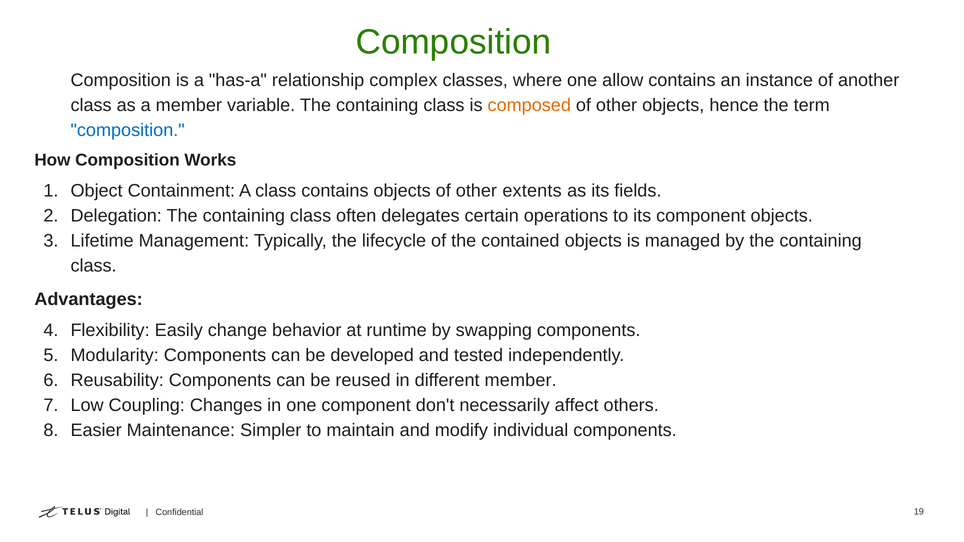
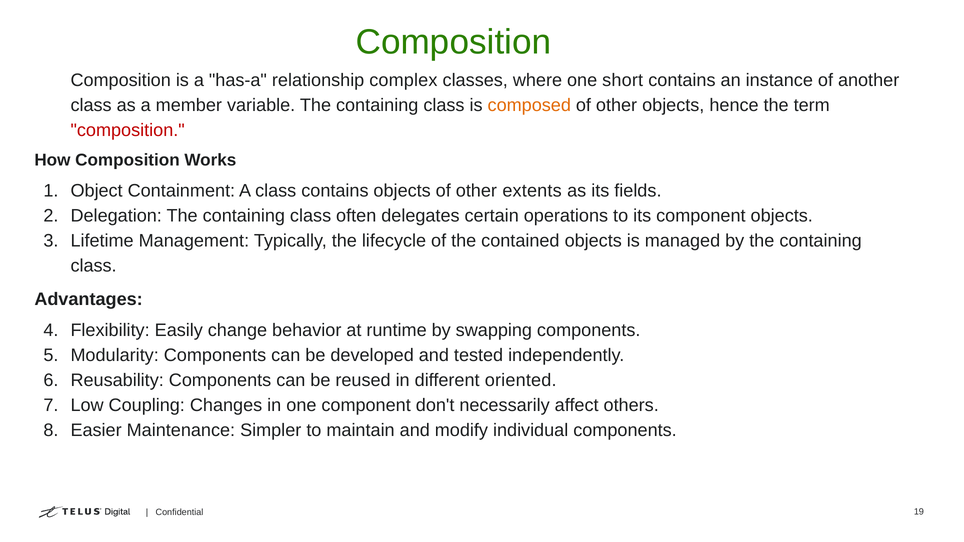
allow: allow -> short (623, 80)
composition colour: blue -> red (128, 130)
different member: member -> oriented (521, 380)
